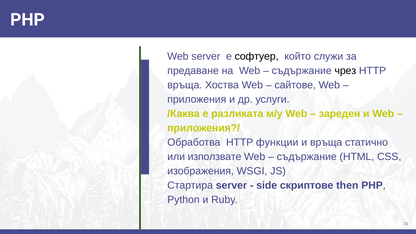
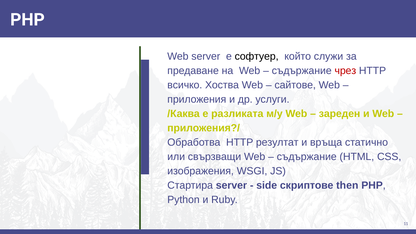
чрез colour: black -> red (345, 71)
връща: връща -> всичко (185, 85)
функции: функции -> резултат (277, 142)
използвате: използвате -> свързващи (215, 157)
